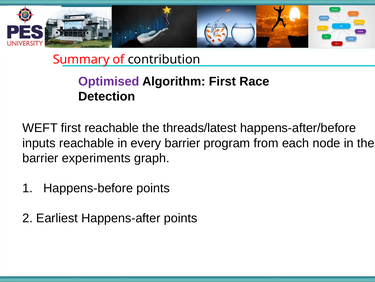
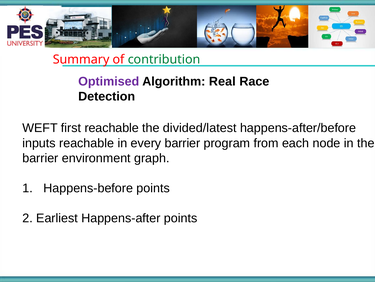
contribution colour: black -> green (164, 59)
Algorithm First: First -> Real (222, 81)
threads/latest: threads/latest -> divided/latest (200, 128)
experiments: experiments -> environment (96, 158)
